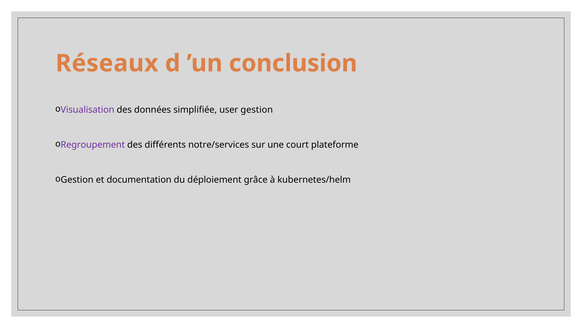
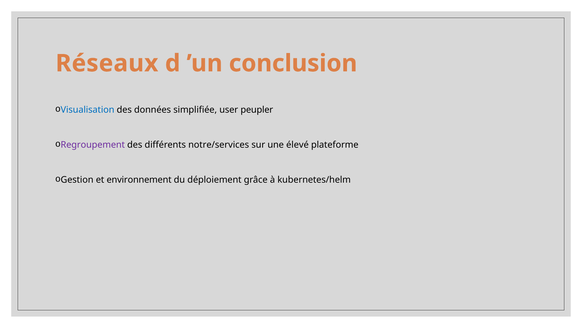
Visualisation colour: purple -> blue (88, 110)
user gestion: gestion -> peupler (257, 110)
court: court -> élevé (297, 145)
documentation: documentation -> environnement (139, 180)
